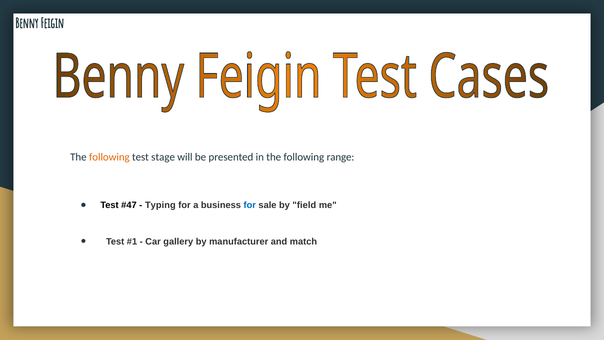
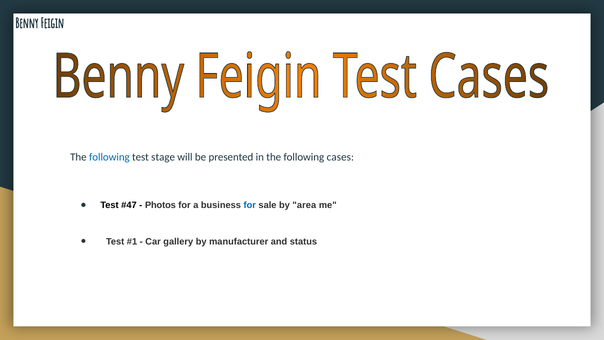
following colour: orange -> blue (109, 157)
range: range -> cases (340, 157)
Typing: Typing -> Photos (160, 205)
field: field -> area (304, 205)
match: match -> status (303, 242)
